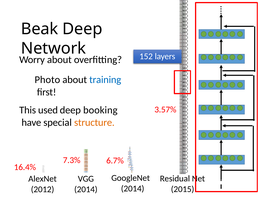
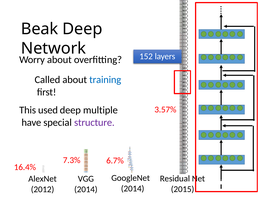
Photo: Photo -> Called (47, 80)
booking: booking -> multiple (100, 110)
structure colour: orange -> purple (94, 123)
